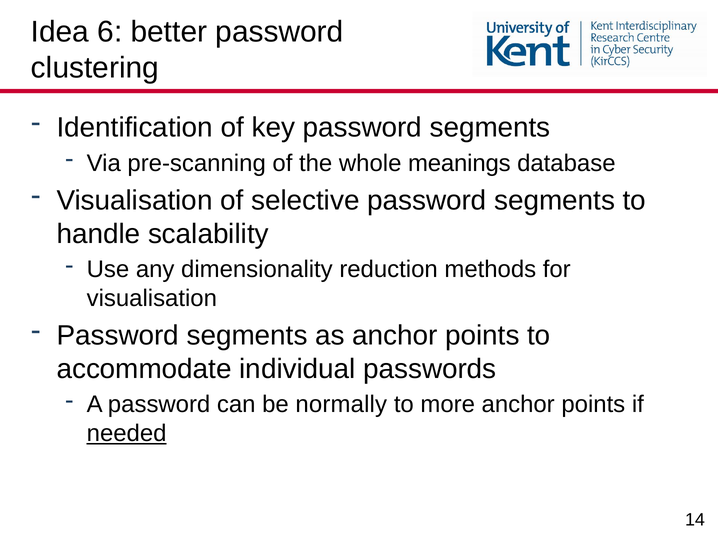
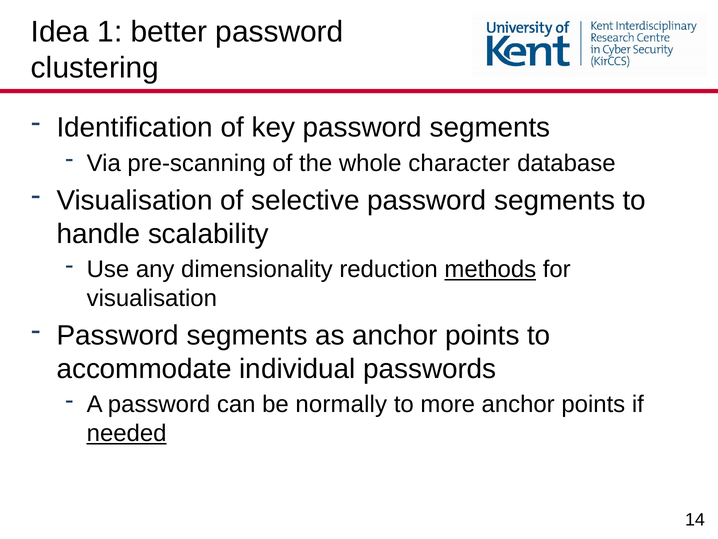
6: 6 -> 1 (110, 32)
meanings: meanings -> character (459, 163)
methods underline: none -> present (490, 269)
